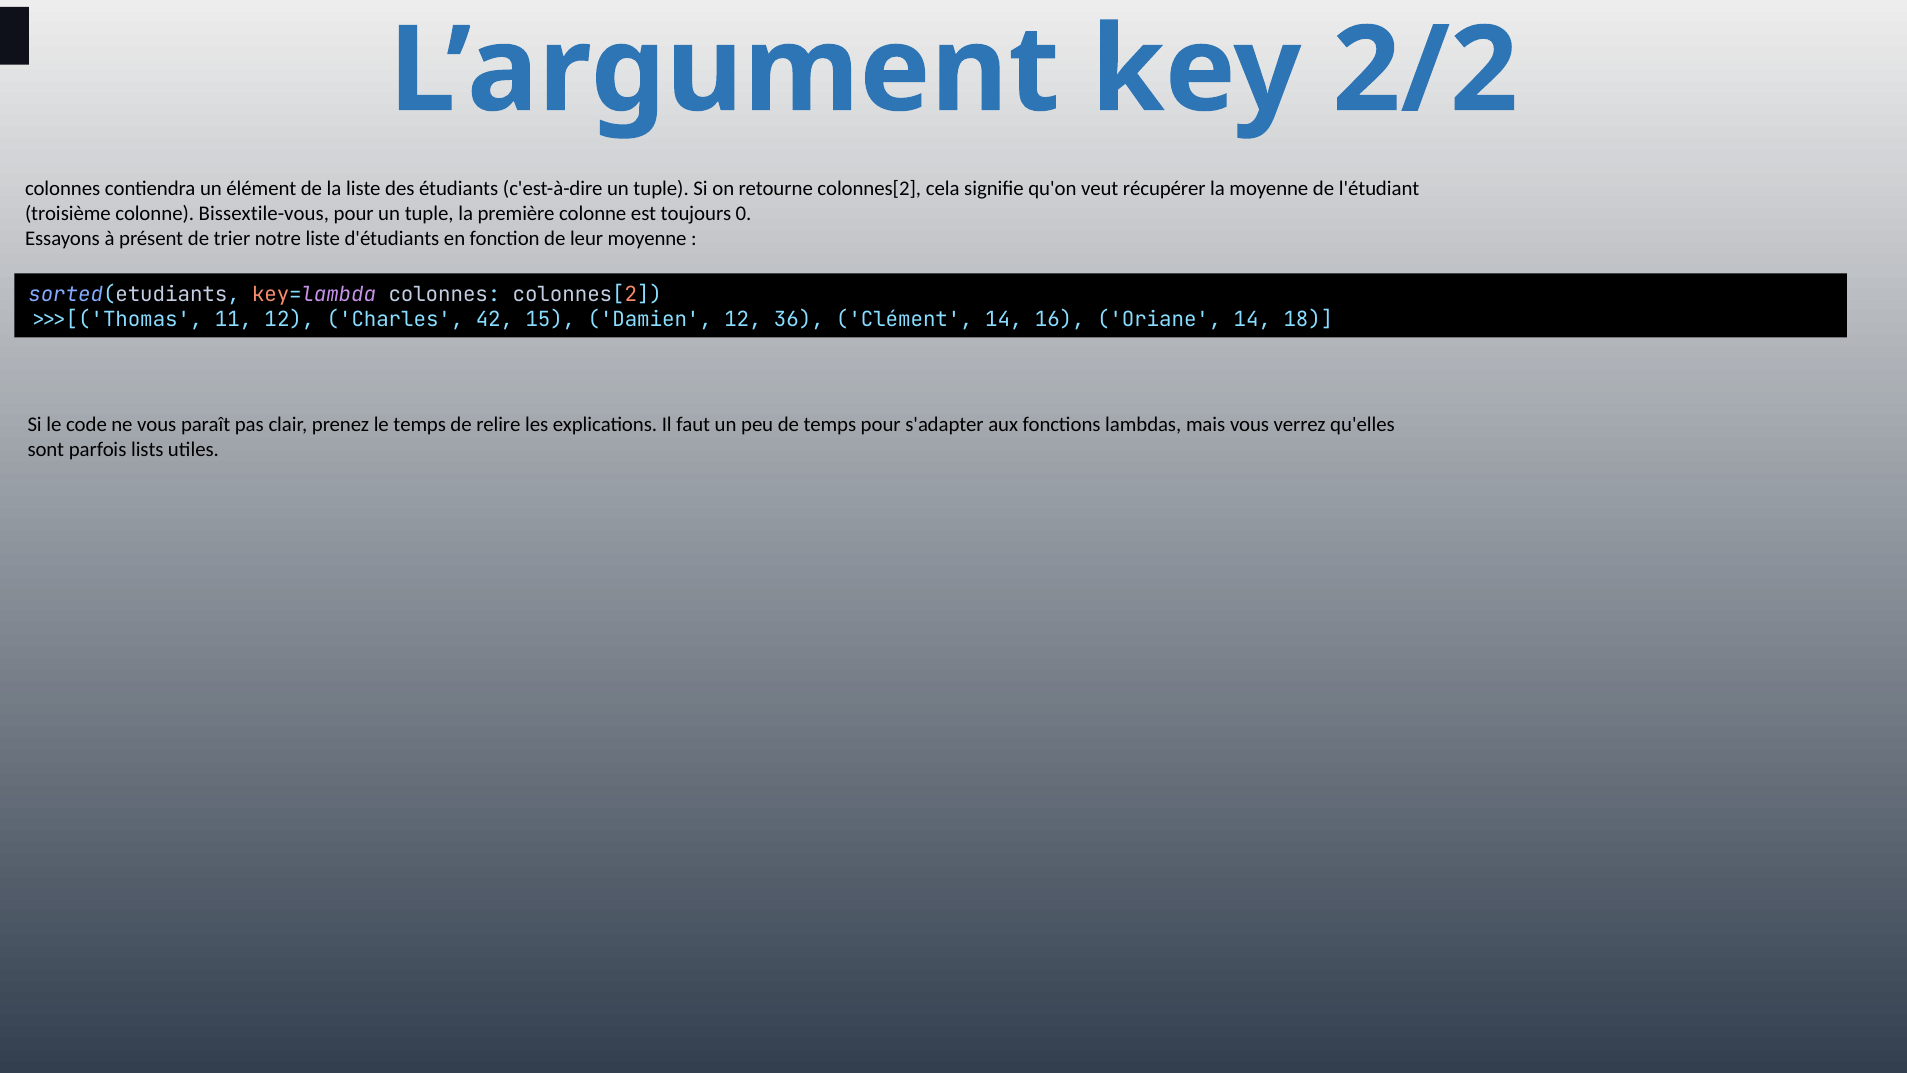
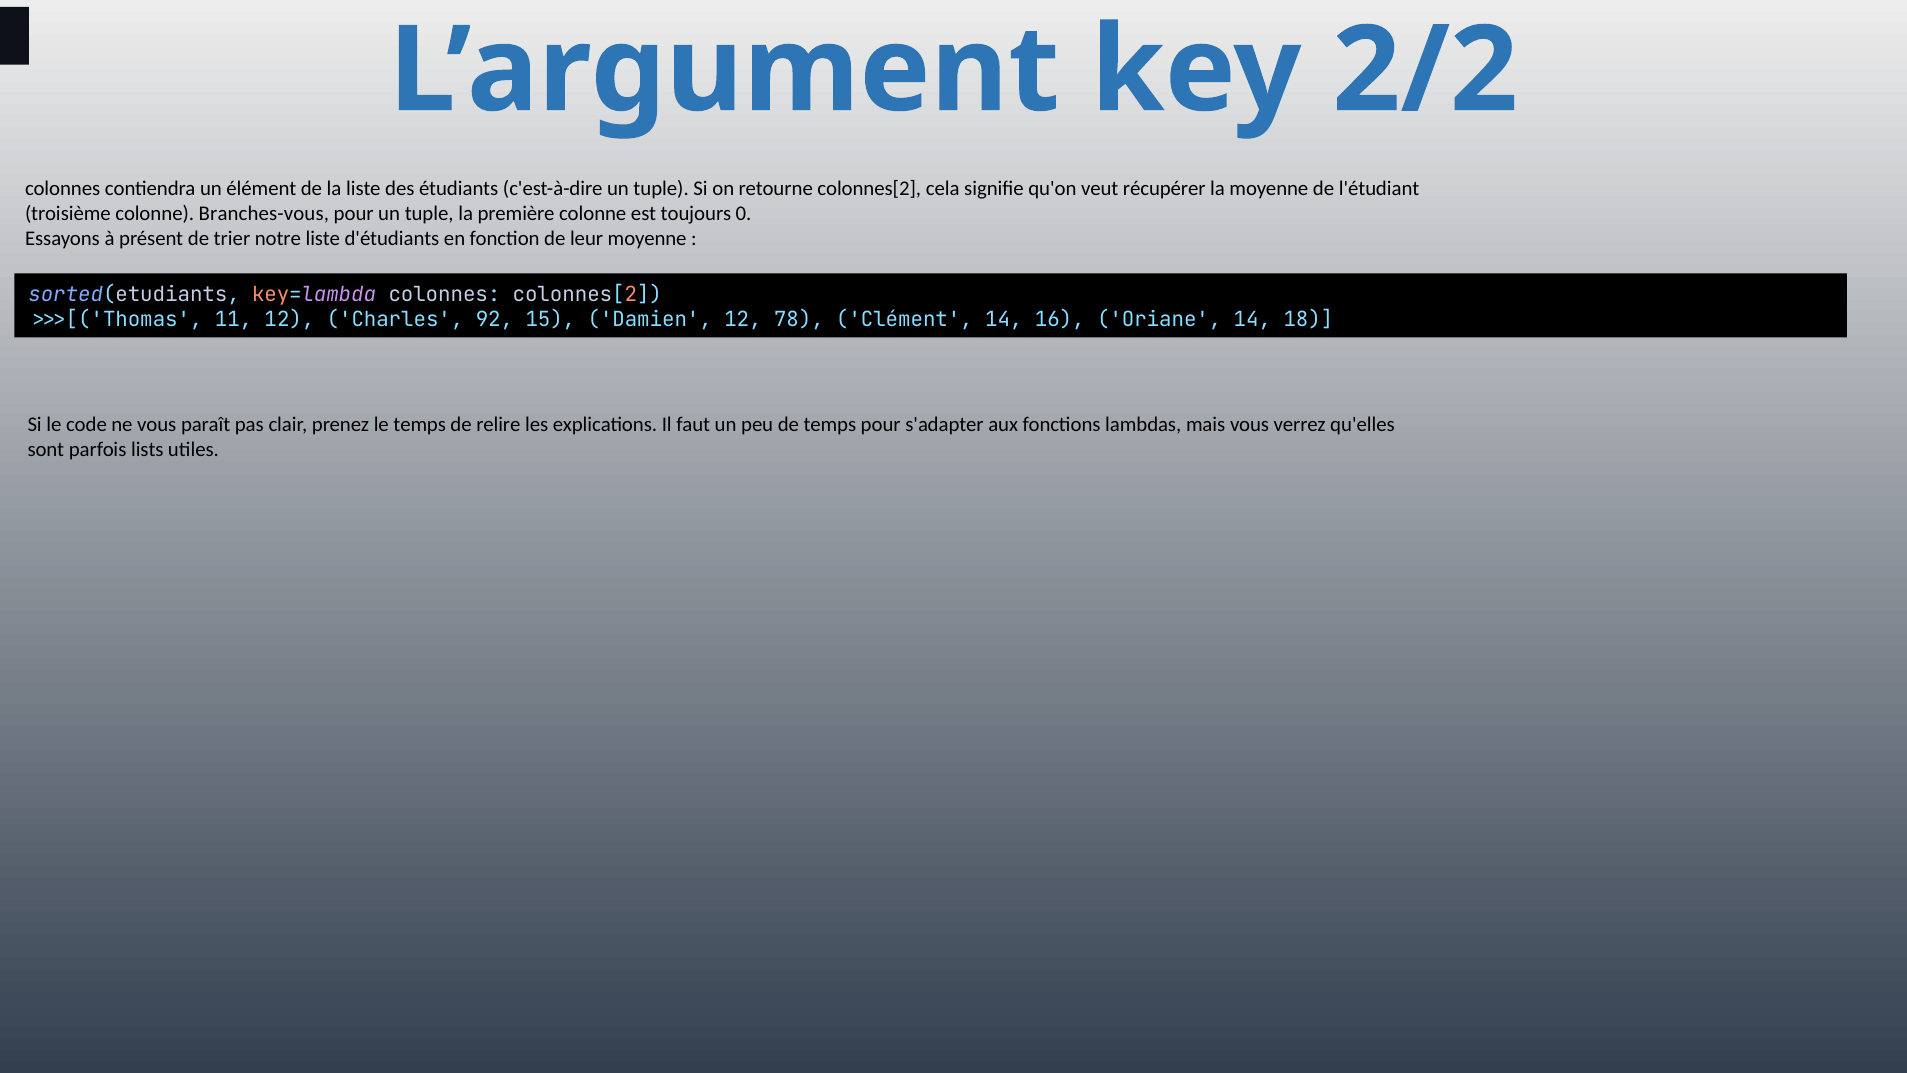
Bissextile-vous: Bissextile-vous -> Branches-vous (264, 213)
42: 42 -> 92 (494, 319)
36: 36 -> 78 (799, 319)
